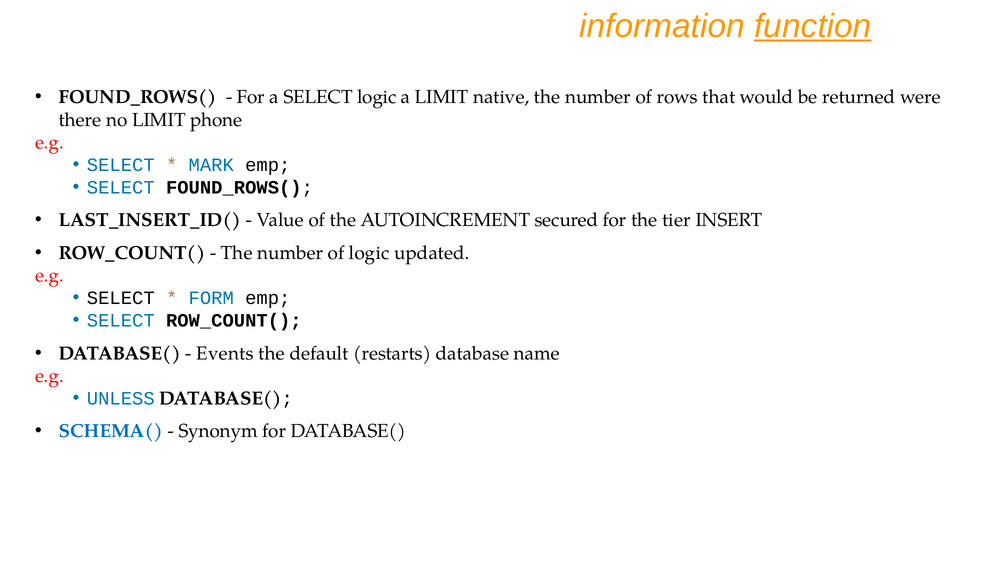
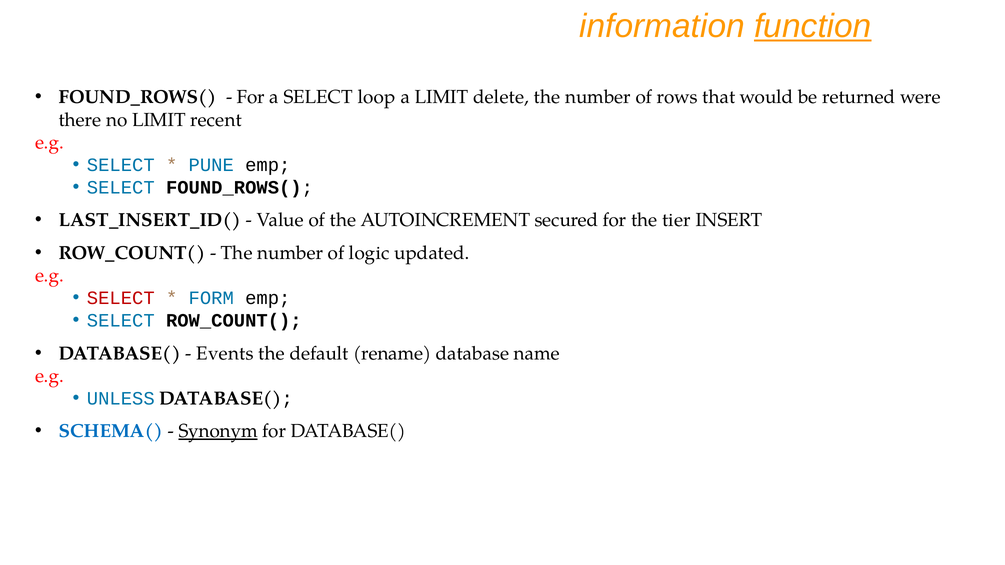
SELECT logic: logic -> loop (377, 97)
native: native -> delete (501, 97)
phone: phone -> recent (216, 120)
MARK: MARK -> PUNE (211, 165)
SELECT colour: black -> red (121, 298)
restarts: restarts -> rename (392, 354)
Synonym underline: none -> present (218, 431)
